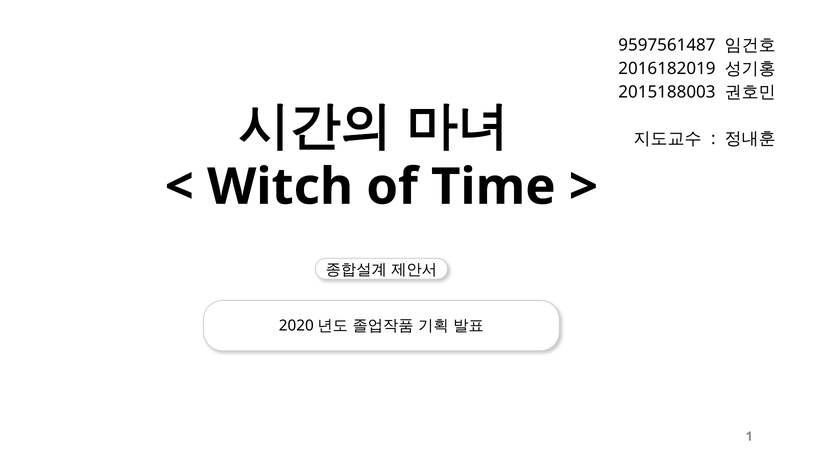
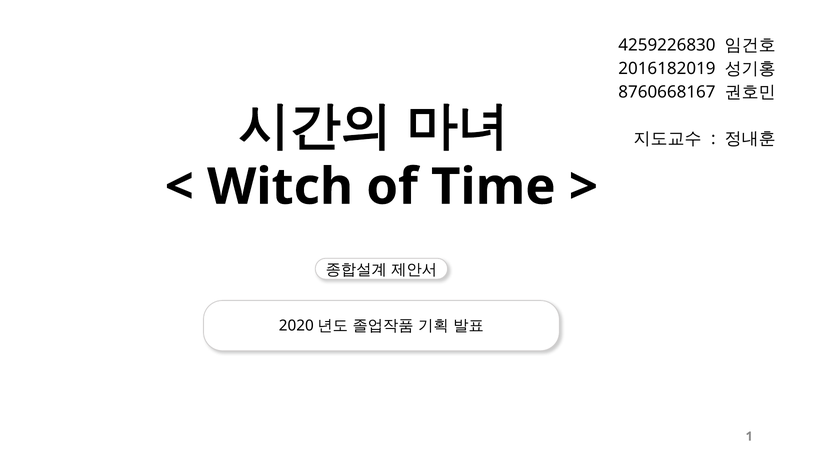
9597561487: 9597561487 -> 4259226830 (667, 45)
2015188003: 2015188003 -> 8760668167 (667, 92)
